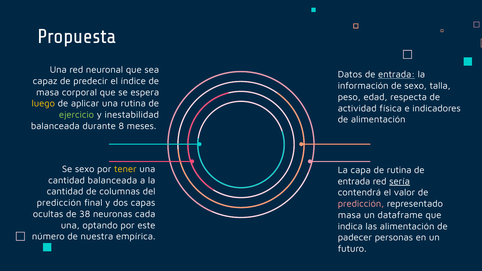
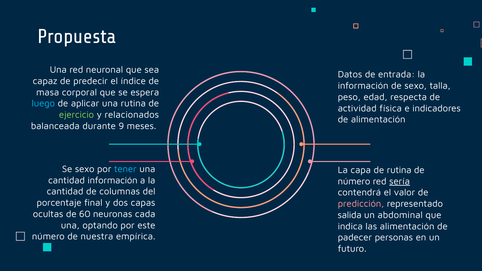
entrada underline: present -> none (397, 75)
luego colour: yellow -> light blue (43, 104)
inestabilidad: inestabilidad -> relacionados (132, 115)
8: 8 -> 9 (121, 126)
tener colour: yellow -> light blue (125, 169)
cantidad balanceada: balanceada -> información (113, 180)
entrada: entrada -> número (354, 181)
predicción: predicción -> porcentaje (59, 203)
38: 38 -> 60 (85, 214)
masa: masa -> salida (350, 215)
dataframe: dataframe -> abdominal (400, 215)
